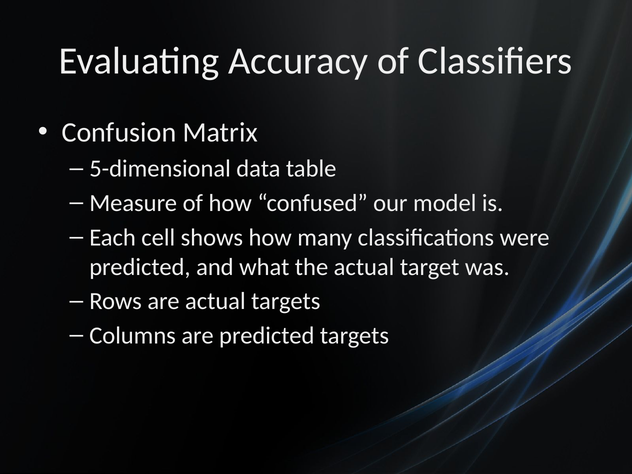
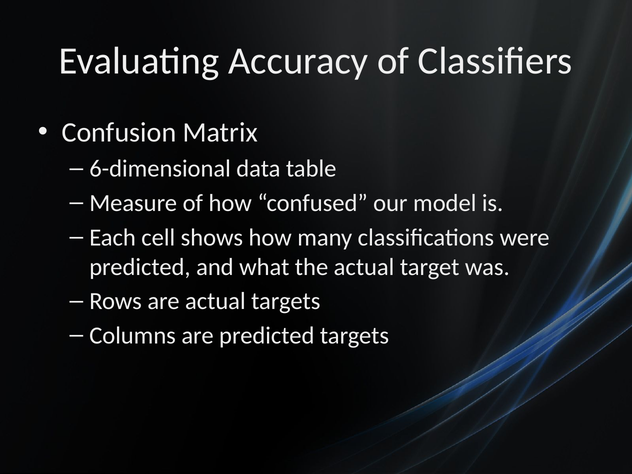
5-dimensional: 5-dimensional -> 6-dimensional (160, 169)
